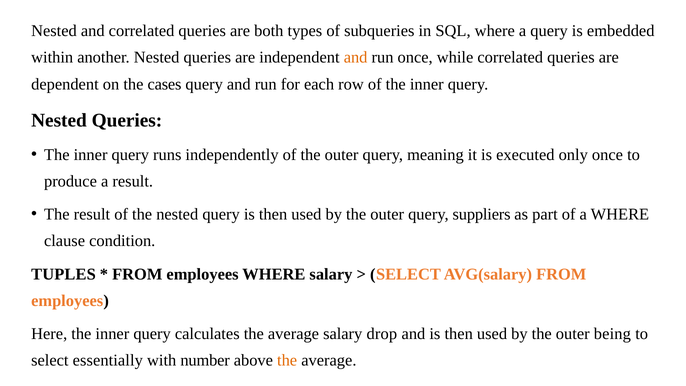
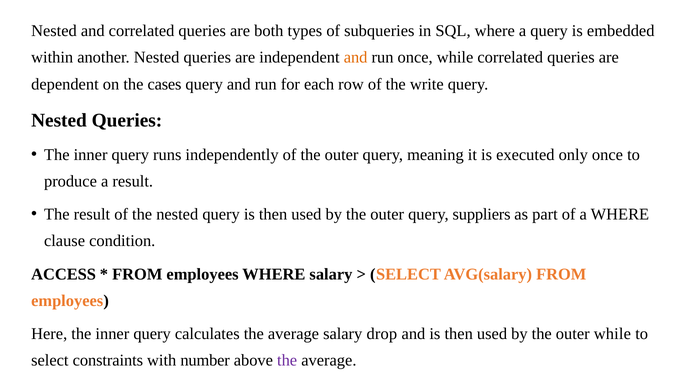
of the inner: inner -> write (427, 84)
TUPLES: TUPLES -> ACCESS (64, 274)
outer being: being -> while (612, 334)
essentially: essentially -> constraints (108, 360)
the colour: orange -> purple (287, 360)
